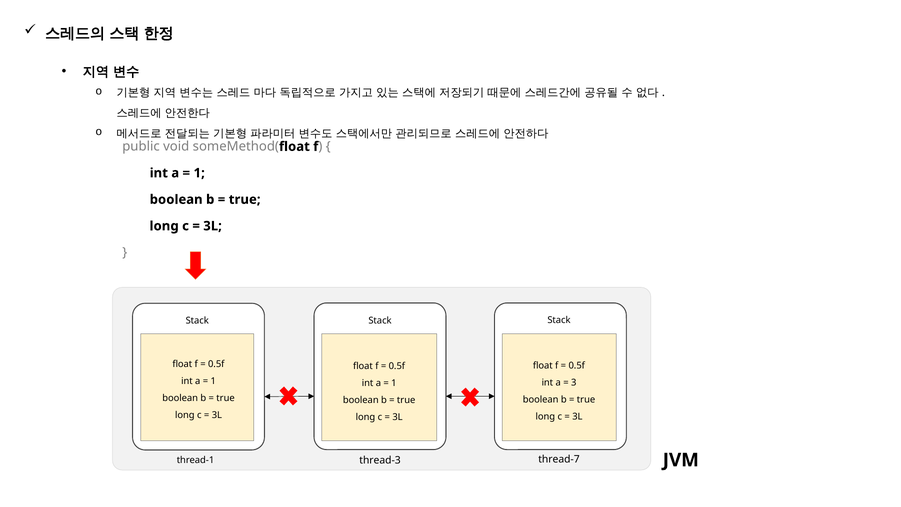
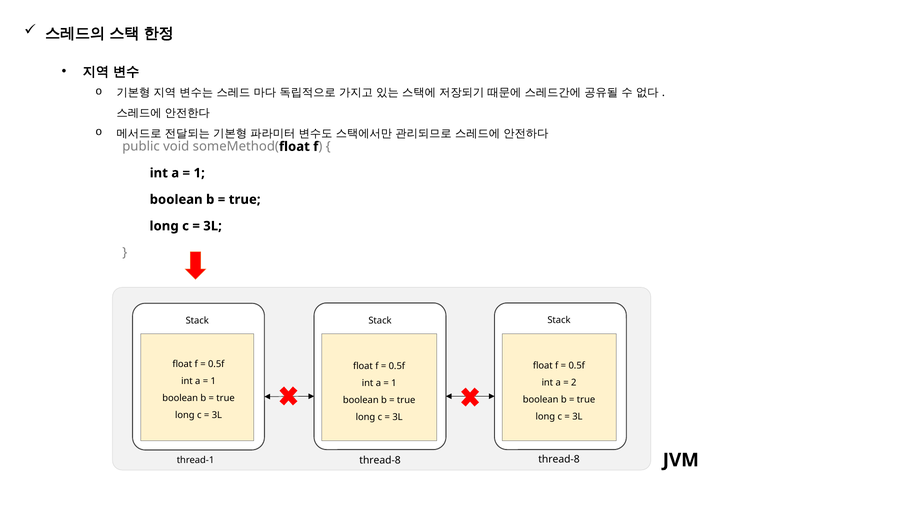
3: 3 -> 2 (574, 382)
thread-7: thread-7 -> thread-8 (559, 459)
thread-3: thread-3 -> thread-8 (380, 460)
